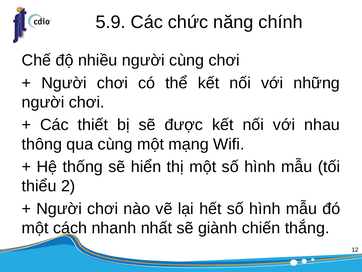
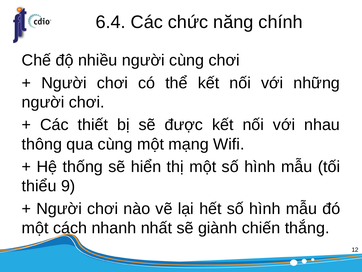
5.9: 5.9 -> 6.4 (111, 22)
2: 2 -> 9 (68, 186)
